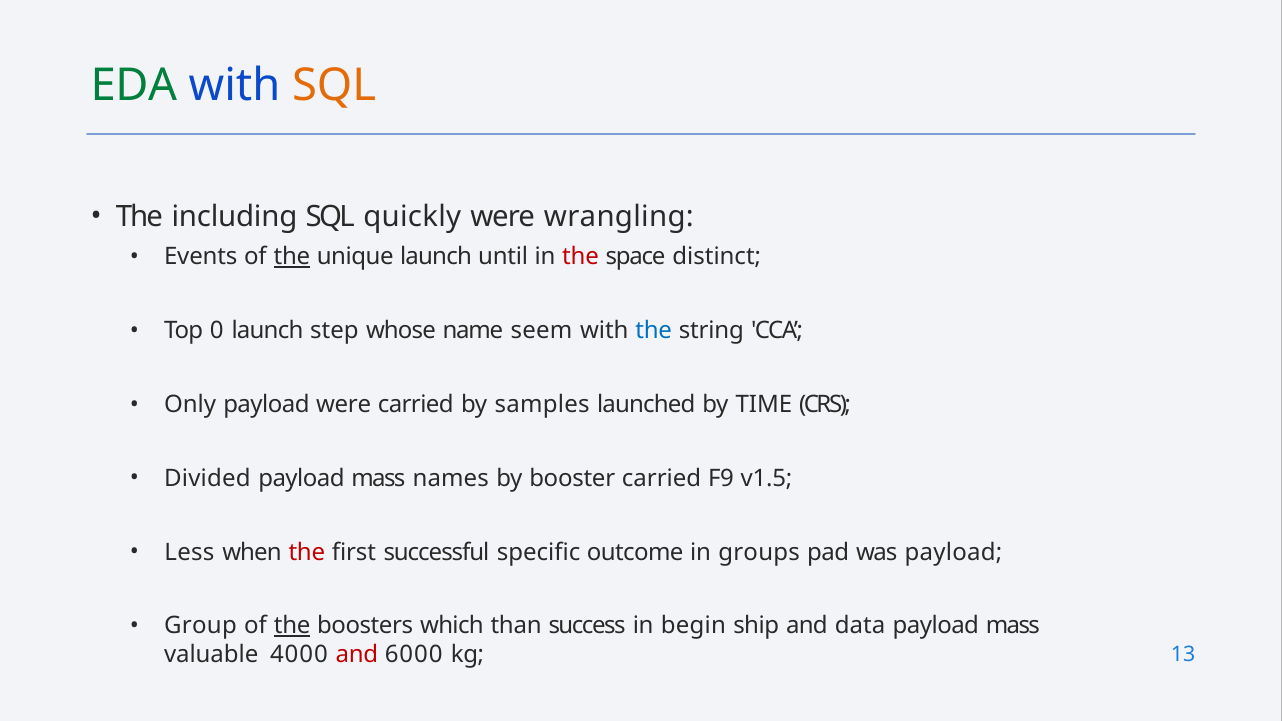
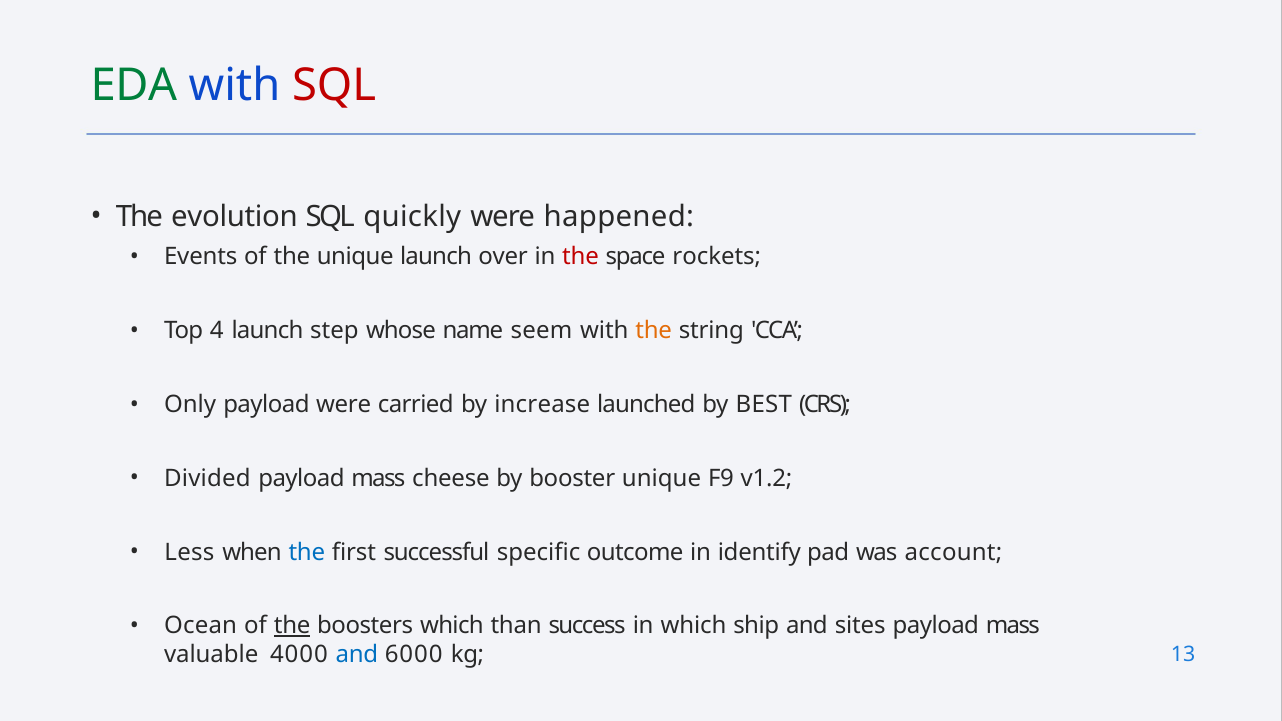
SQL colour: orange -> red (334, 86)
including: including -> evolution (235, 216)
wrangling: wrangling -> happened (619, 216)
the underline: present -> none (292, 257)
until: until -> over (503, 257)
distinct: distinct -> rockets (717, 257)
0: 0 -> 4 (217, 331)
the colour: blue -> orange (654, 331)
samples: samples -> increase (542, 405)
TIME: TIME -> BEST (764, 405)
names: names -> cheese (451, 478)
booster carried: carried -> unique (662, 478)
v1.5: v1.5 -> v1.2 (766, 478)
the colour: red -> blue (307, 552)
groups: groups -> identify (759, 552)
was payload: payload -> account (954, 552)
Group: Group -> Ocean (201, 626)
in begin: begin -> which (694, 626)
data: data -> sites (860, 626)
and colour: red -> blue (357, 655)
